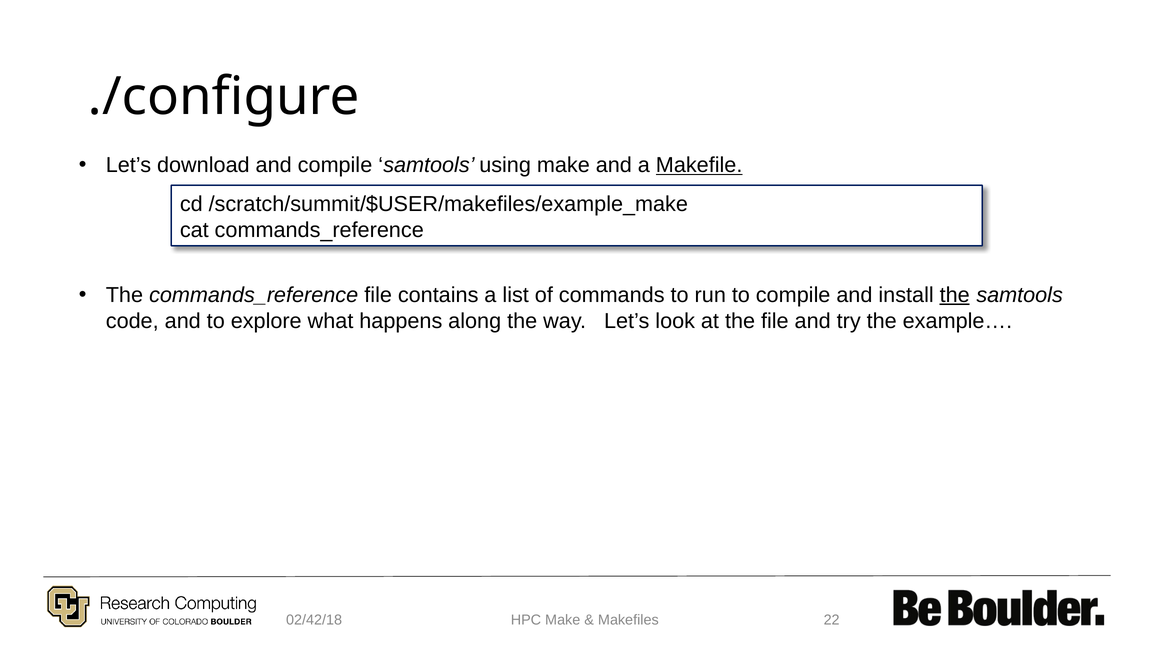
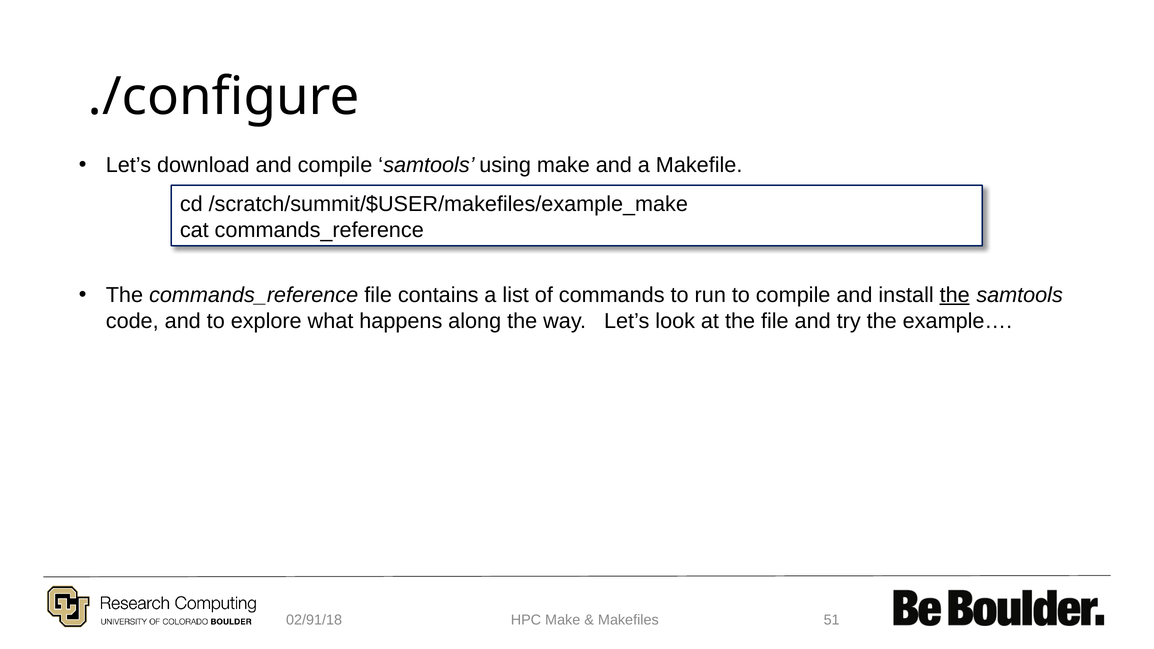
Makefile underline: present -> none (699, 165)
02/42/18: 02/42/18 -> 02/91/18 (314, 620)
22: 22 -> 51 (832, 620)
